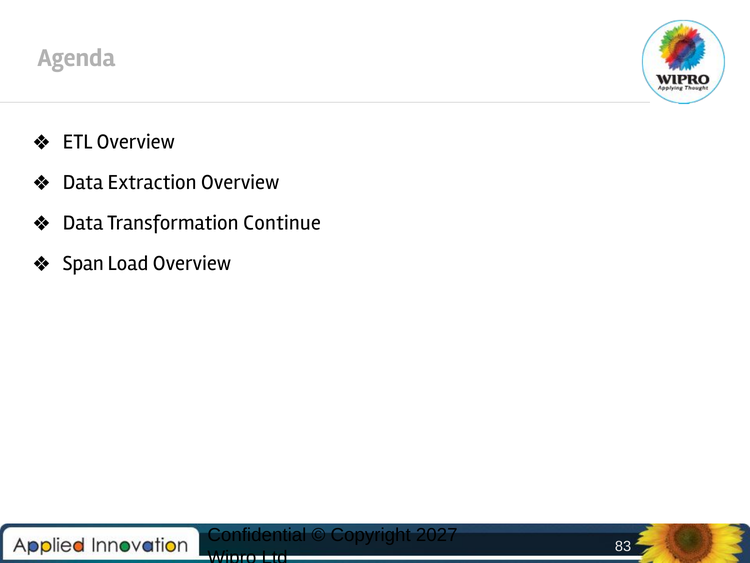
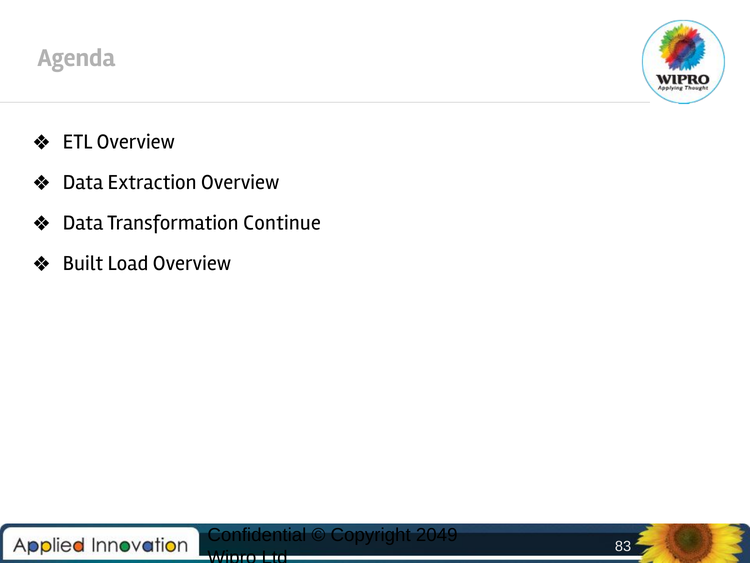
Span: Span -> Built (83, 263)
2027: 2027 -> 2049 (437, 535)
